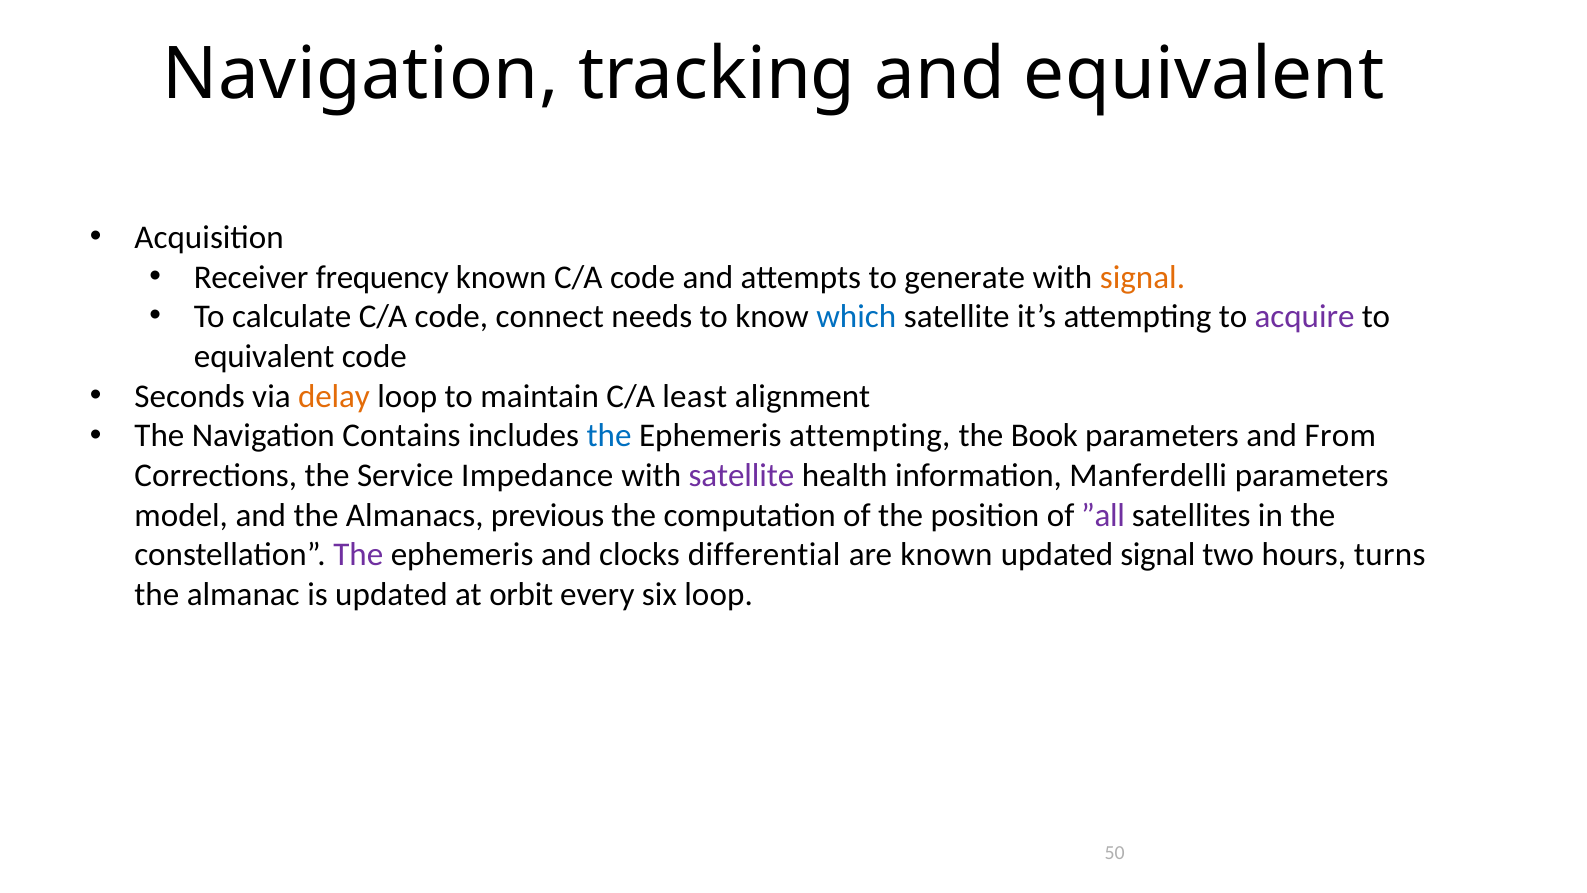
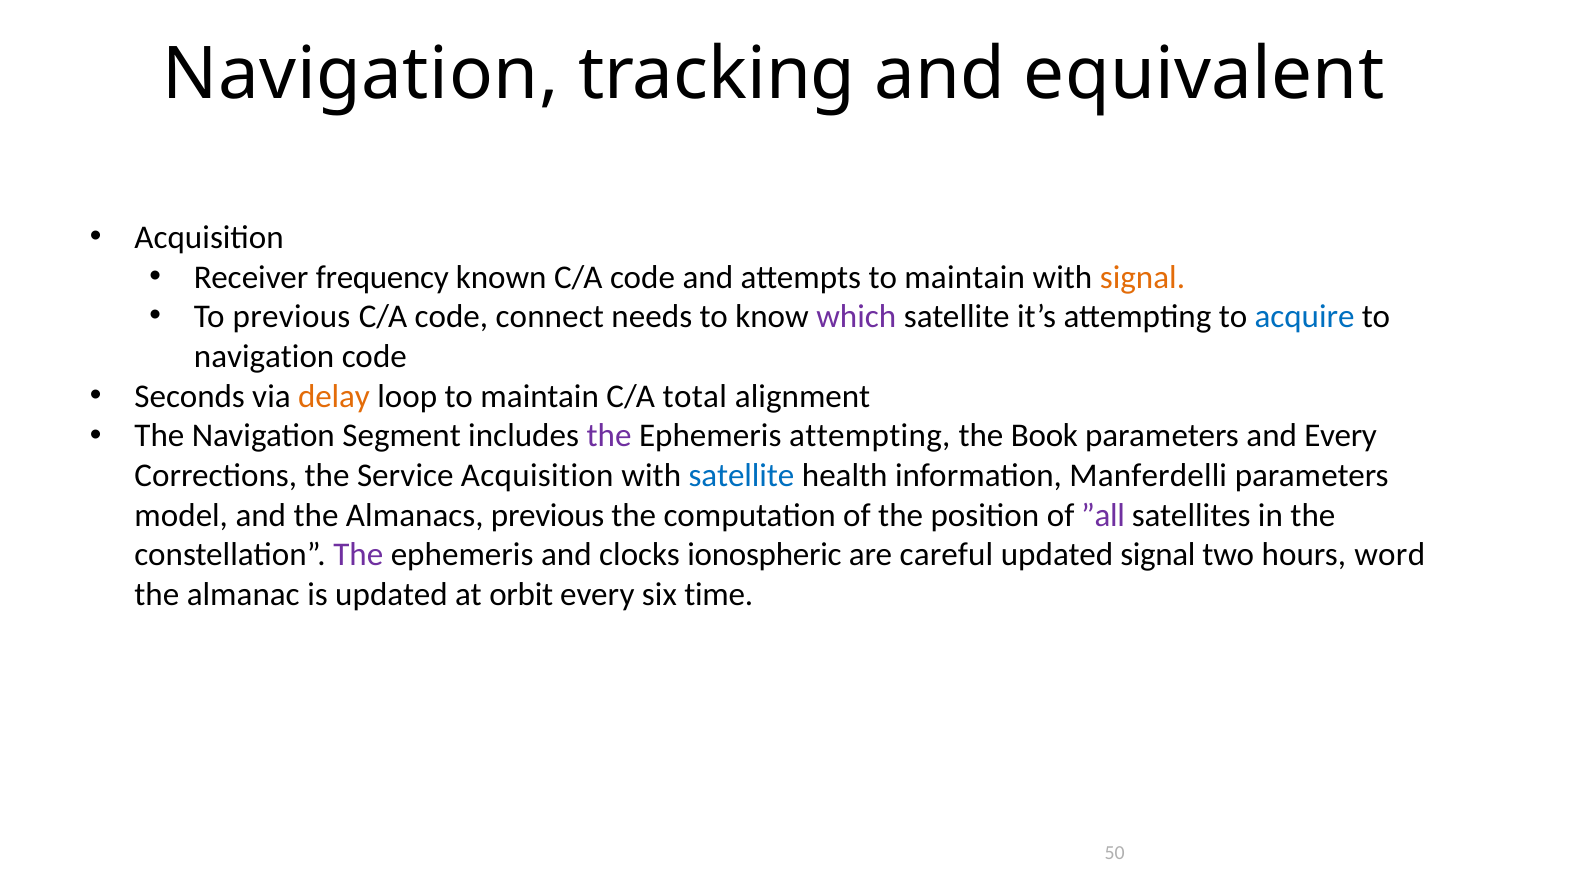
attempts to generate: generate -> maintain (965, 277)
To calculate: calculate -> previous (291, 317)
which colour: blue -> purple (856, 317)
acquire colour: purple -> blue (1305, 317)
equivalent: equivalent -> navigation (264, 356)
least: least -> total (695, 396)
Contains: Contains -> Segment (402, 436)
the colour: blue -> purple (609, 436)
and From: From -> Every (1341, 436)
Service Impedance: Impedance -> Acquisition (537, 475)
satellite colour: purple -> blue (741, 475)
differential: differential -> ionospheric (764, 555)
are known: known -> careful (946, 555)
turns: turns -> word (1390, 555)
six loop: loop -> time (719, 595)
